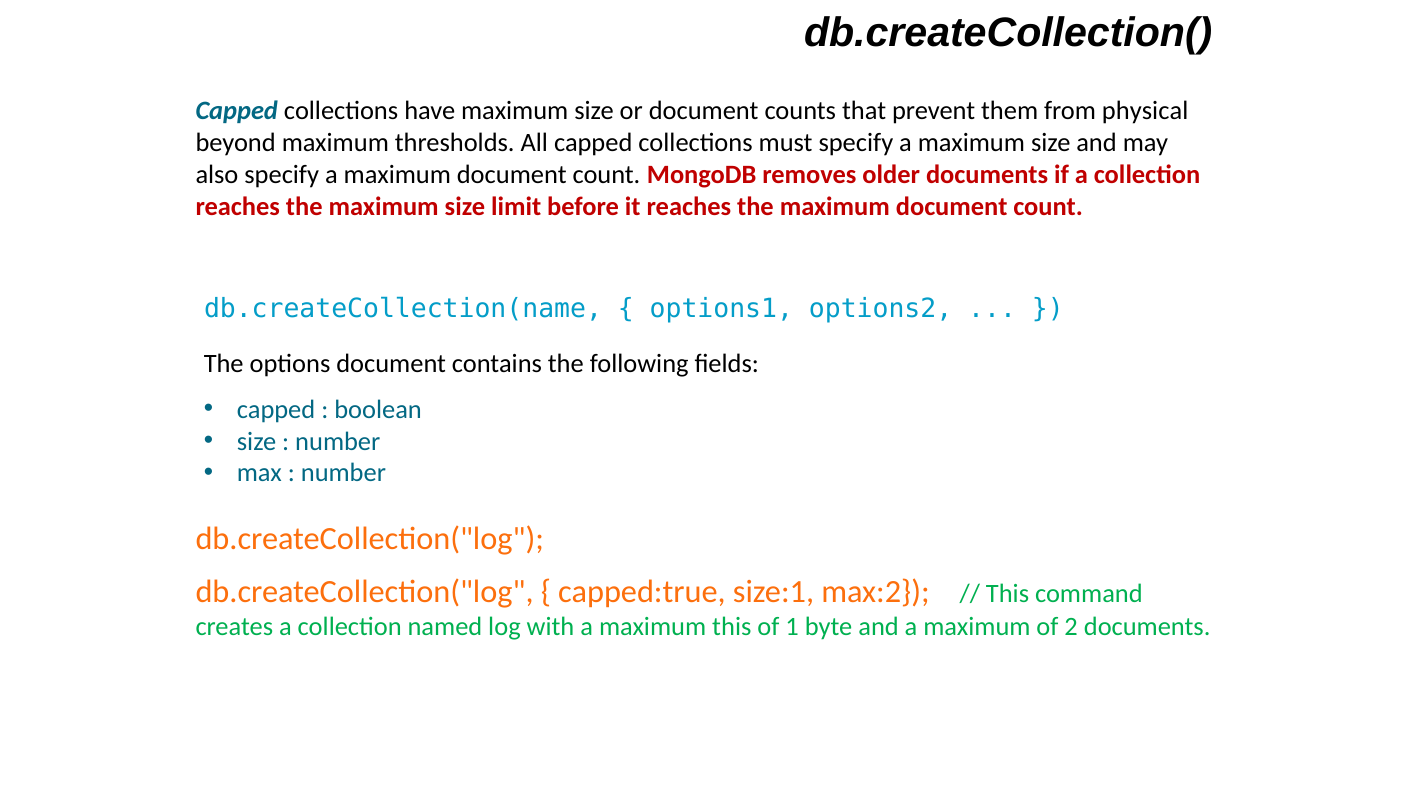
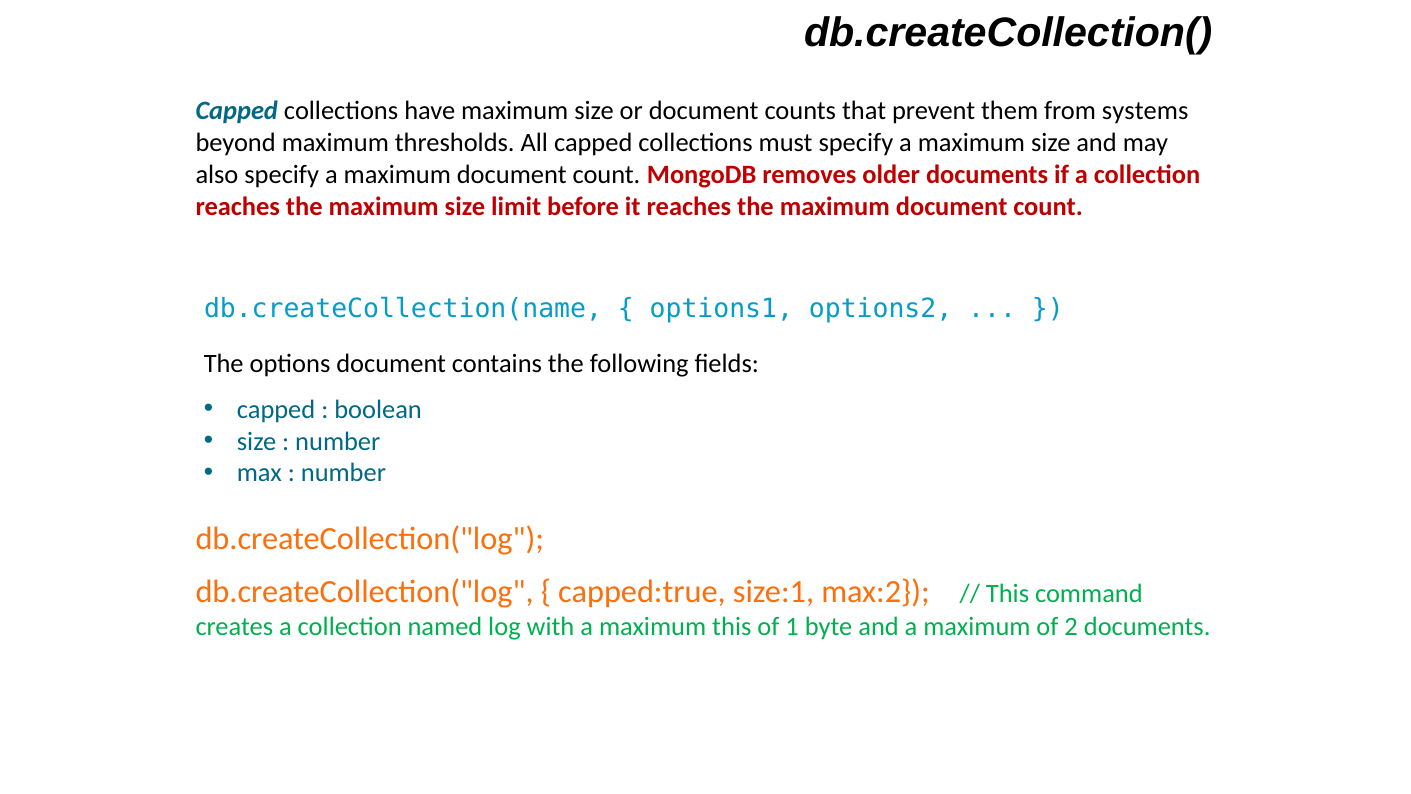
physical: physical -> systems (1145, 111)
